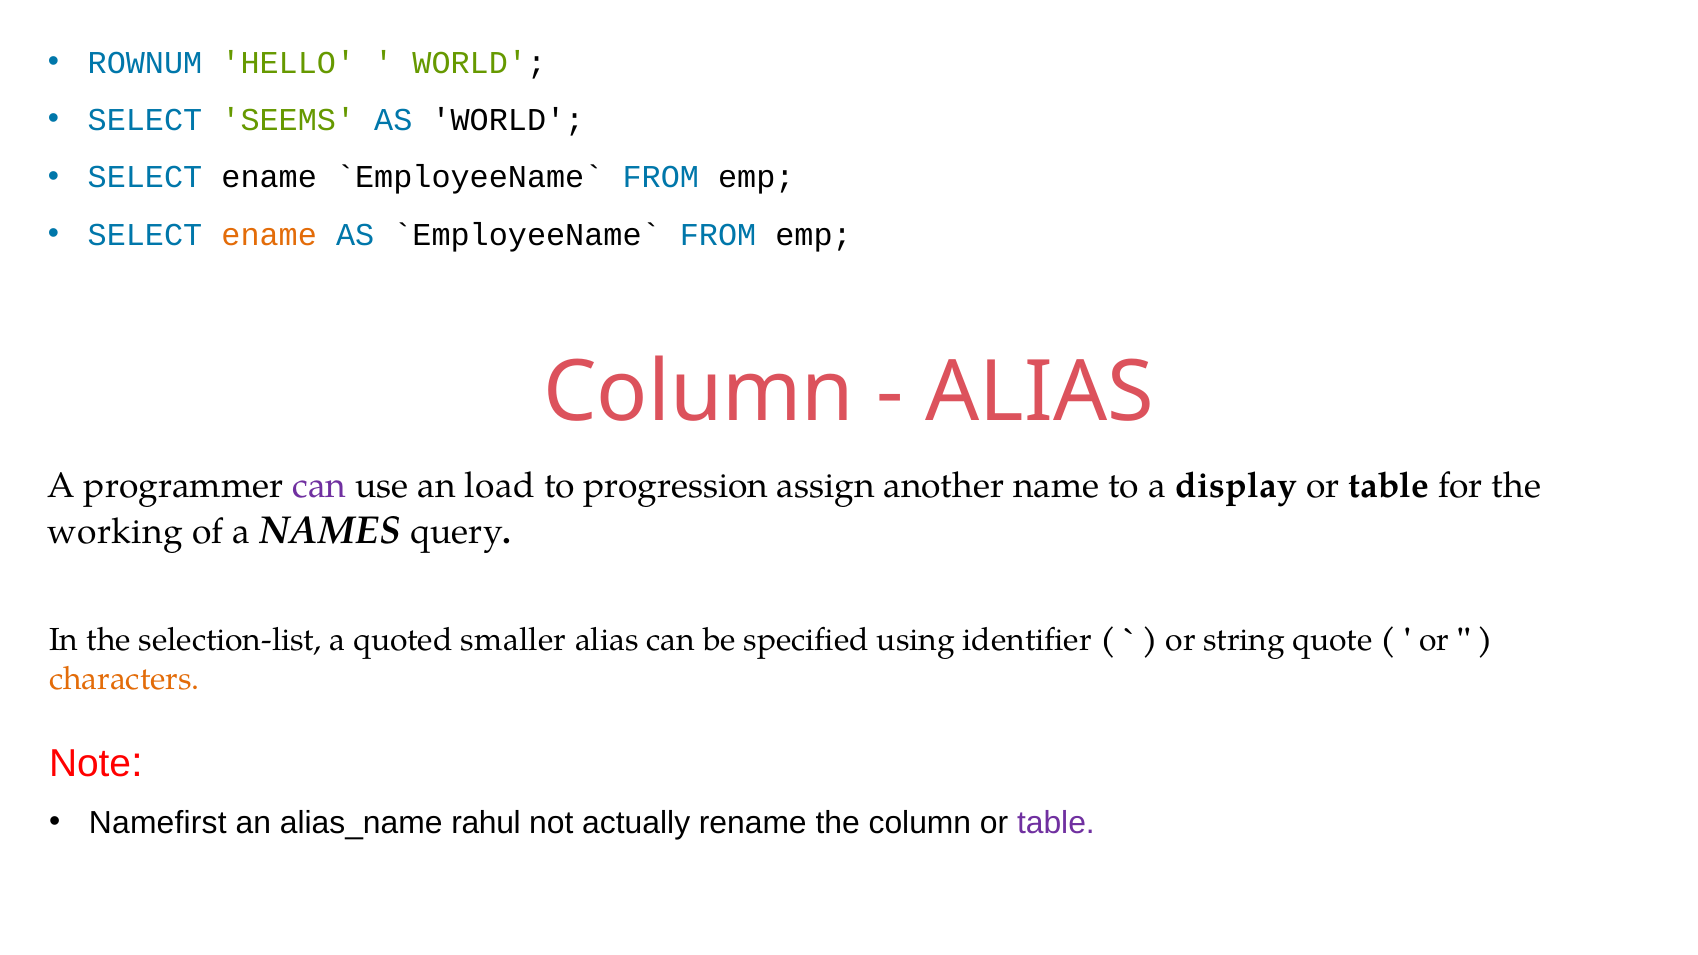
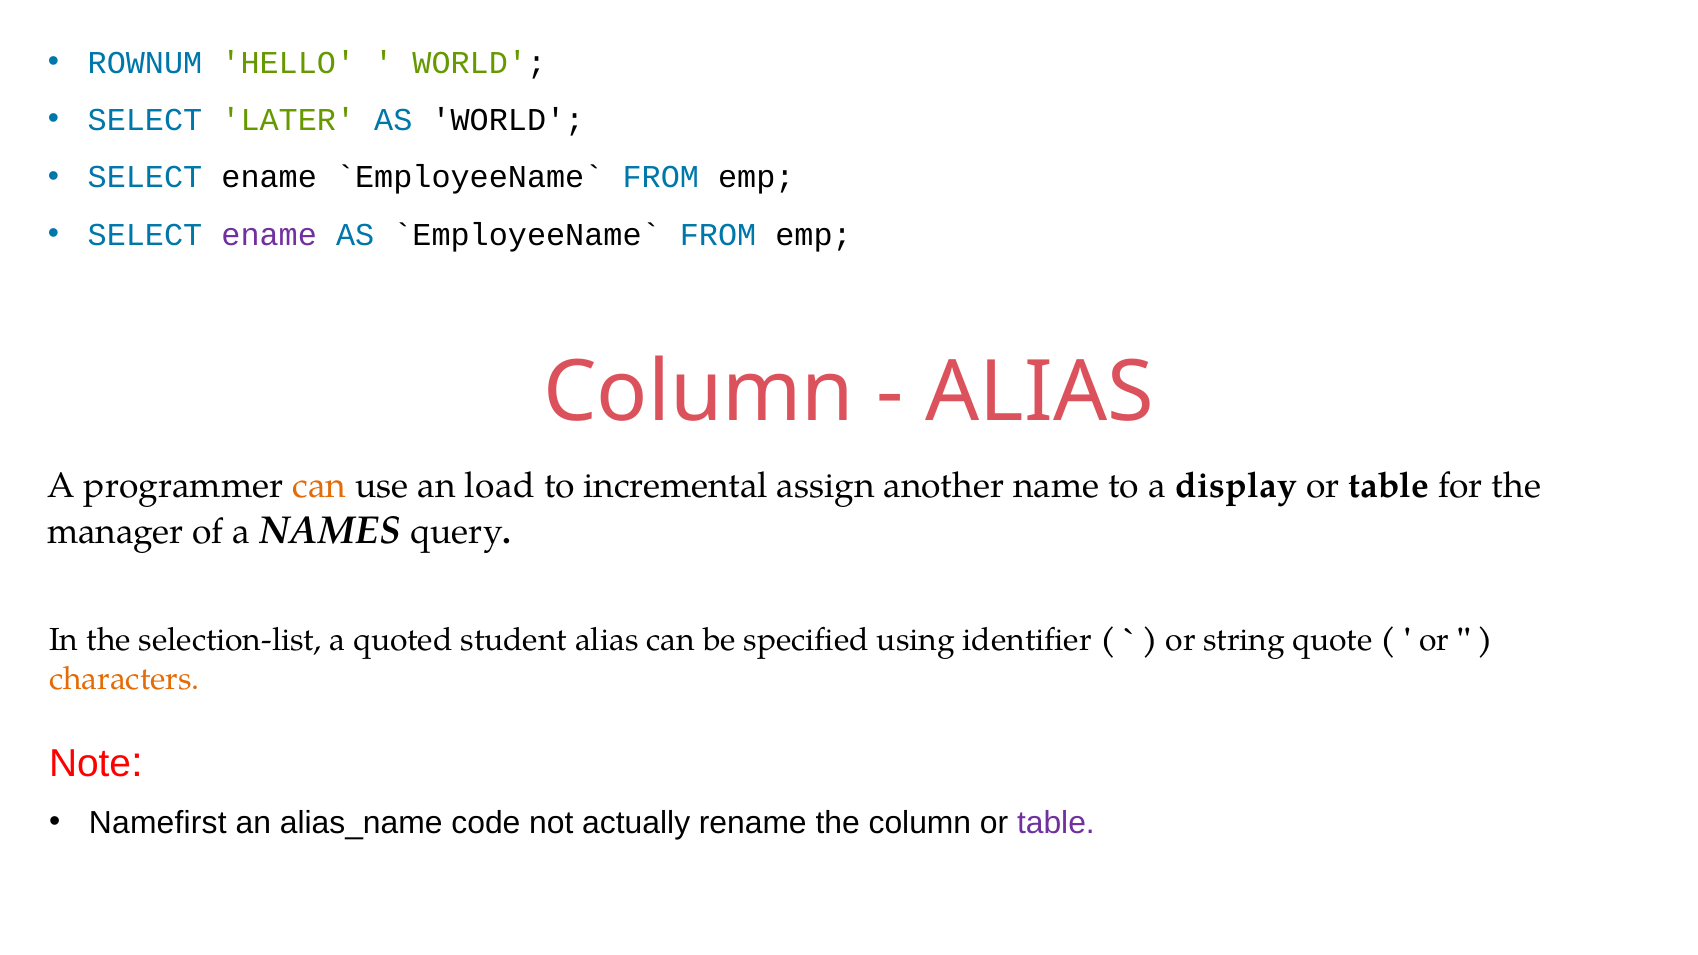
SEEMS: SEEMS -> LATER (288, 120)
ename colour: orange -> purple (269, 235)
can colour: purple -> orange (319, 486)
progression: progression -> incremental (676, 486)
working: working -> manager (116, 532)
smaller: smaller -> student (514, 640)
rahul: rahul -> code (486, 823)
